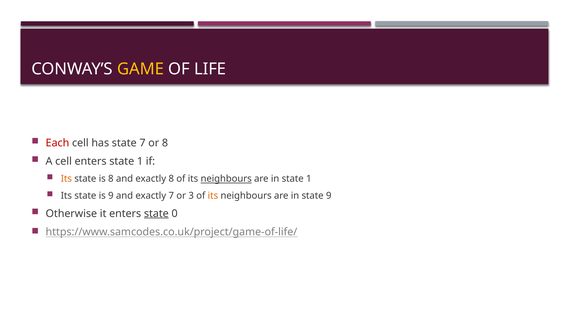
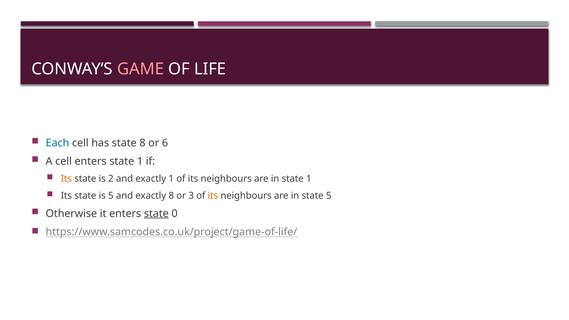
GAME colour: yellow -> pink (141, 69)
Each colour: red -> blue (57, 143)
state 7: 7 -> 8 (142, 143)
or 8: 8 -> 6 (165, 143)
is 8: 8 -> 2 (111, 179)
exactly 8: 8 -> 1 (171, 179)
neighbours underline: present -> none (226, 179)
is 9: 9 -> 5 (111, 196)
exactly 7: 7 -> 8 (171, 196)
state 9: 9 -> 5 (329, 196)
